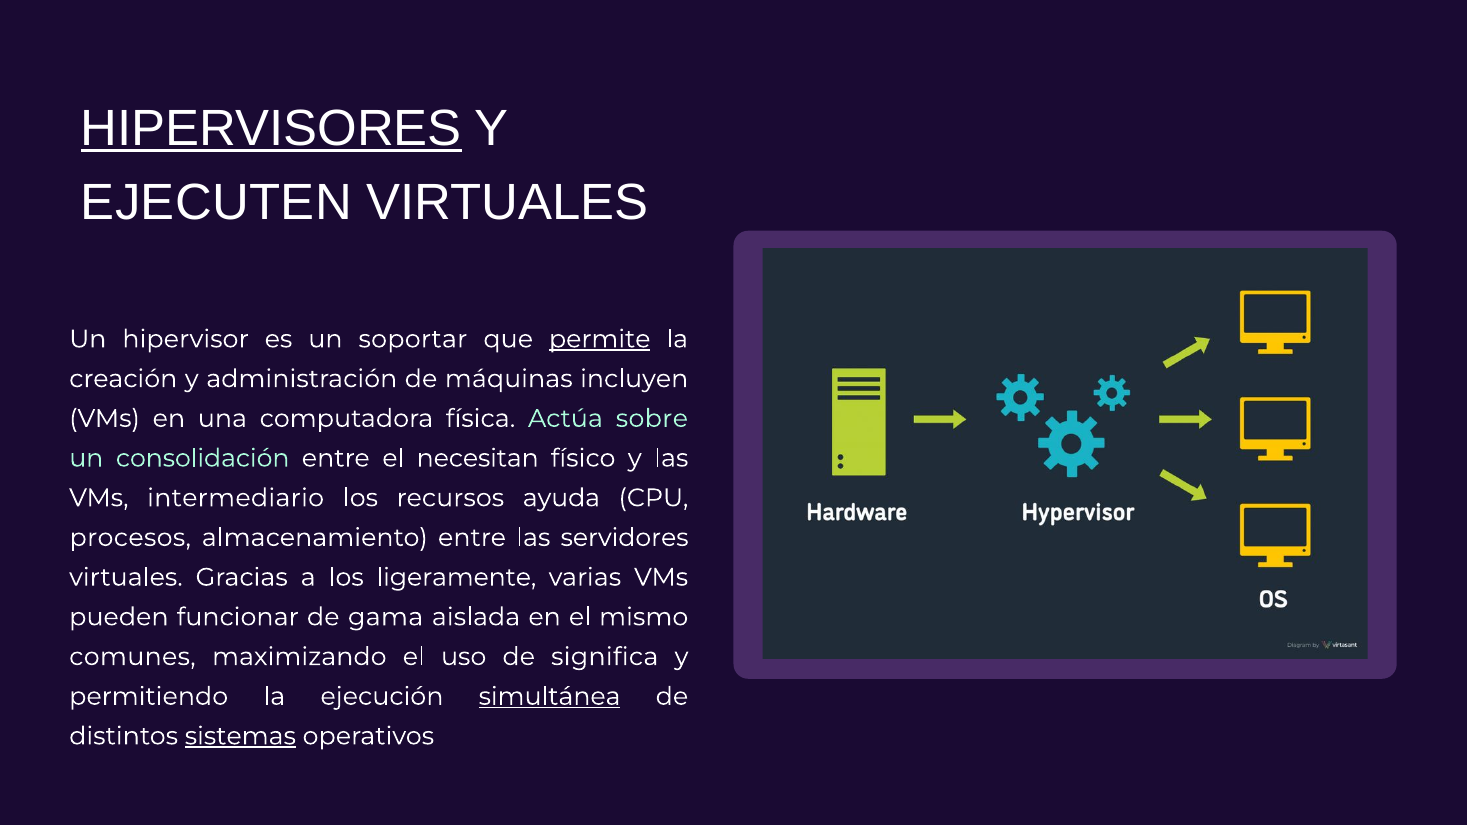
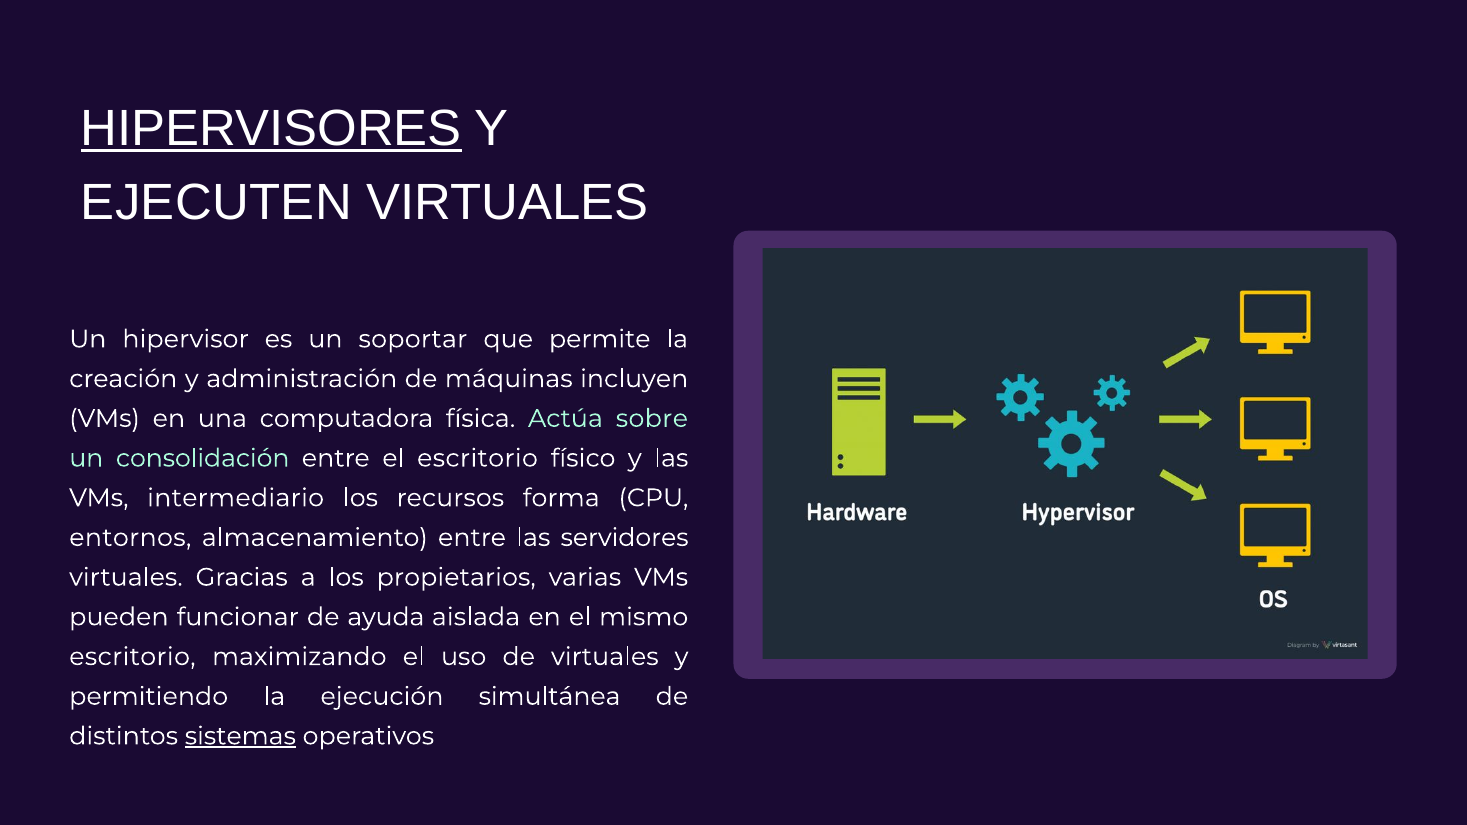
permite underline: present -> none (600, 339)
el necesitan: necesitan -> escritorio (477, 458)
ayuda: ayuda -> forma (561, 498)
procesos: procesos -> entornos (130, 538)
ligeramente: ligeramente -> propietarios (456, 577)
gama: gama -> ayuda (386, 617)
comunes: comunes -> escritorio (132, 657)
de significa: significa -> virtuales (605, 657)
simultánea underline: present -> none (550, 697)
